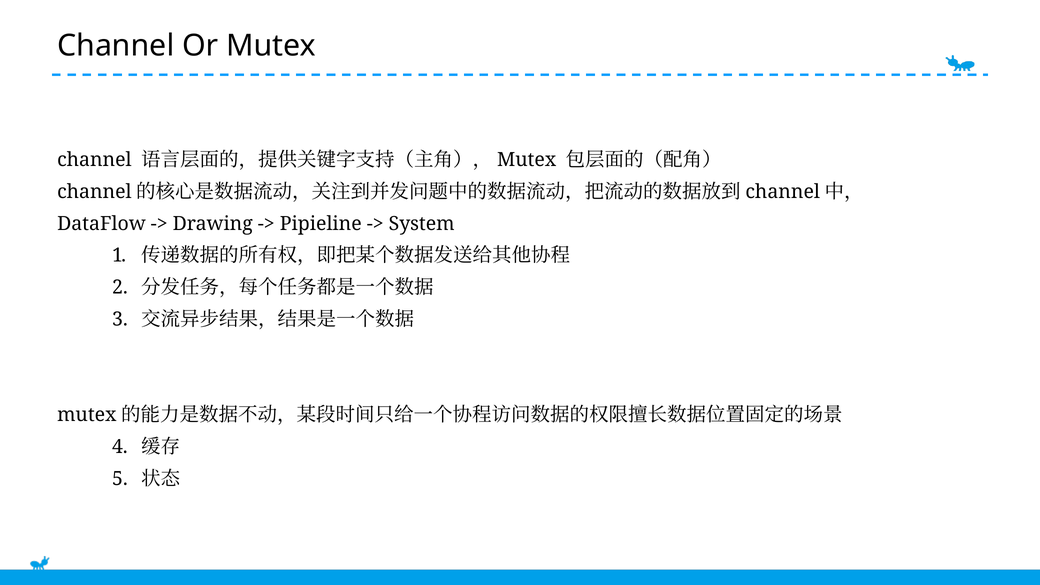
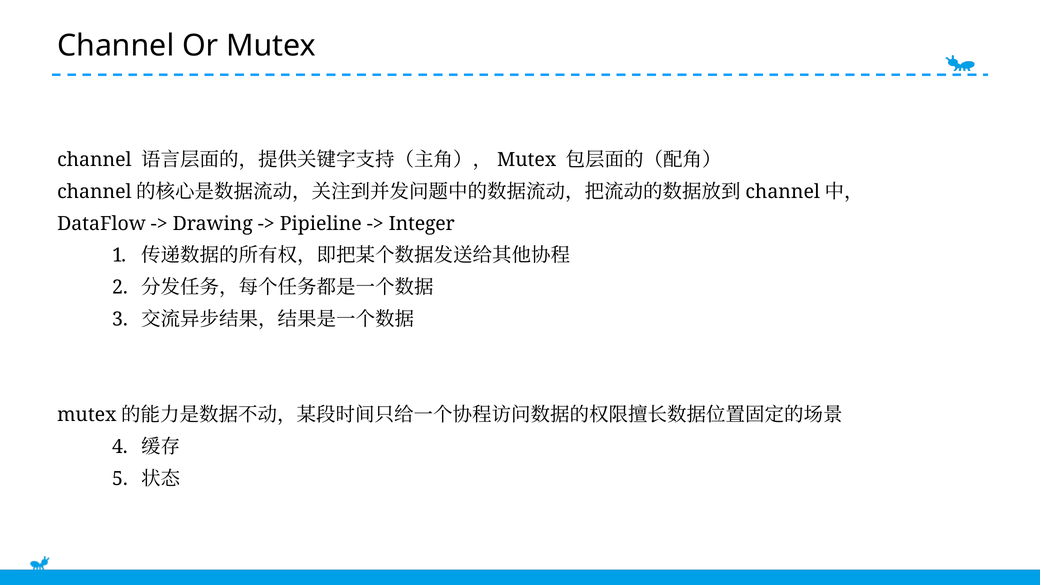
System: System -> Integer (422, 224)
